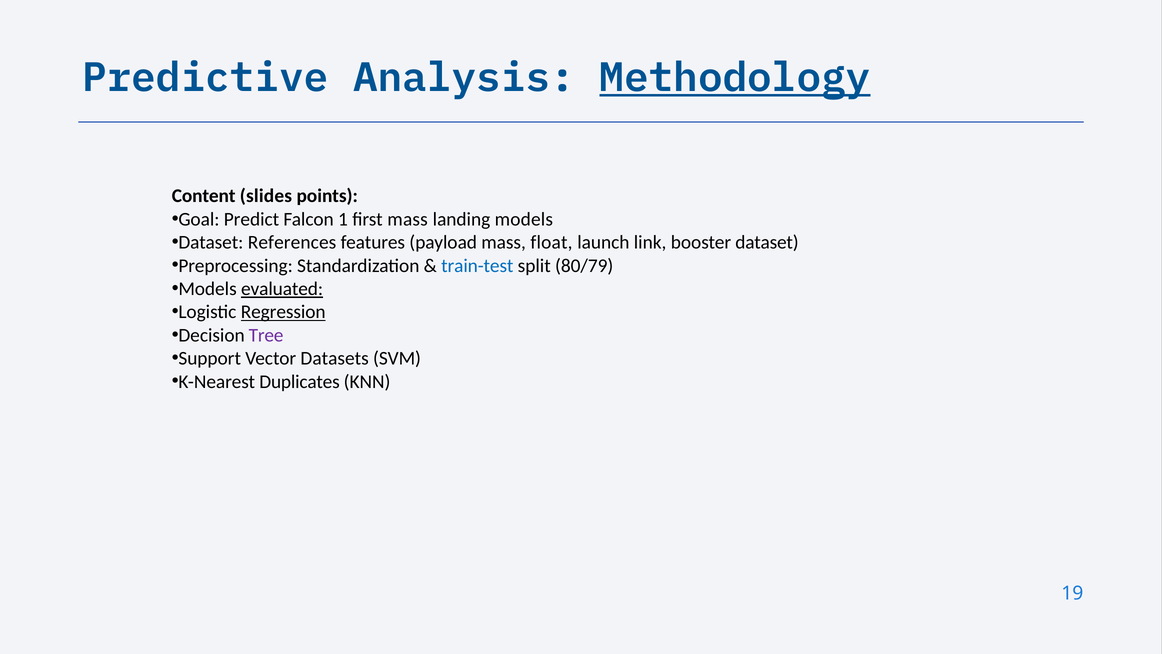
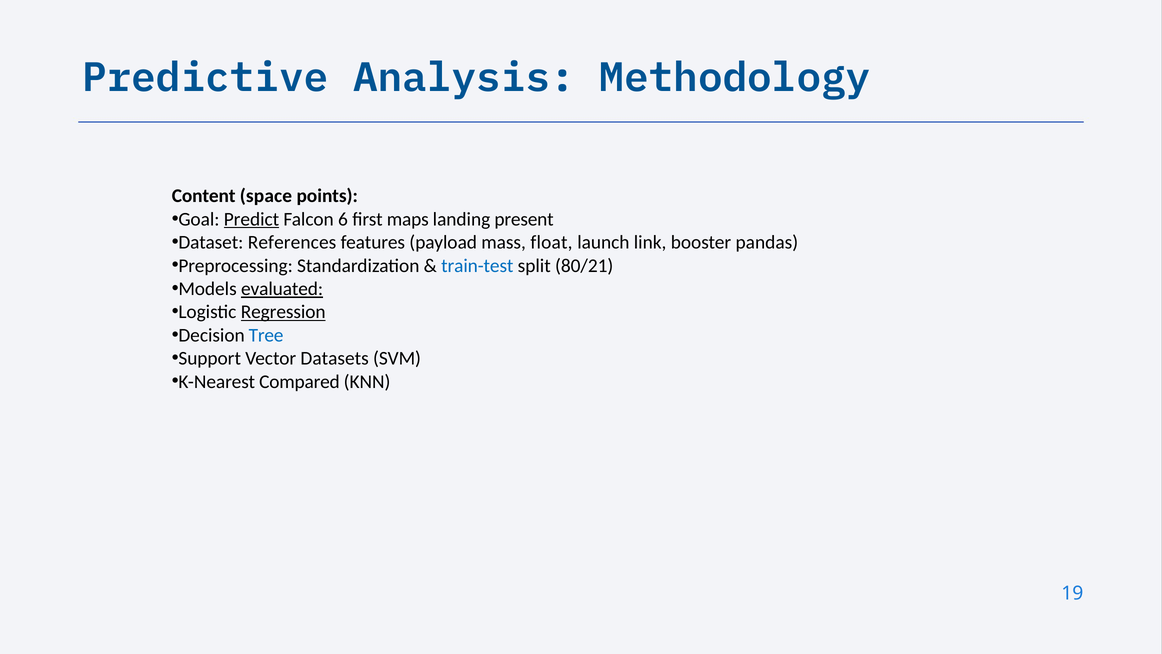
Methodology underline: present -> none (735, 78)
slides: slides -> space (266, 196)
Predict underline: none -> present (251, 219)
1: 1 -> 6 (343, 219)
first mass: mass -> maps (408, 219)
landing models: models -> present (524, 219)
booster dataset: dataset -> pandas (767, 242)
80/79: 80/79 -> 80/21 (584, 265)
Tree colour: purple -> blue (266, 335)
Duplicates: Duplicates -> Compared (300, 381)
